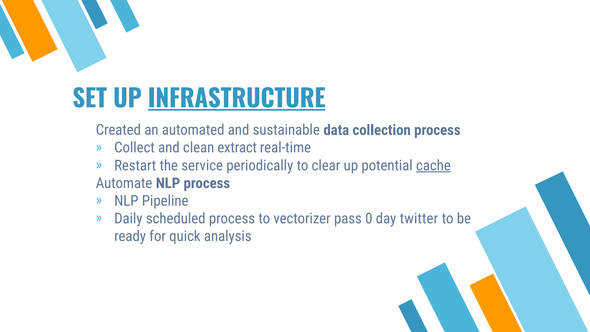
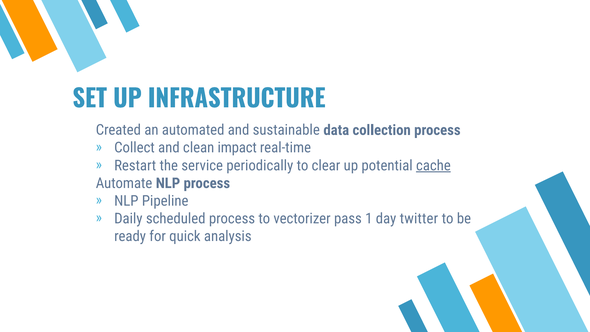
INFRASTRUCTURE underline: present -> none (237, 99)
extract: extract -> impact (237, 148)
0: 0 -> 1 (369, 219)
